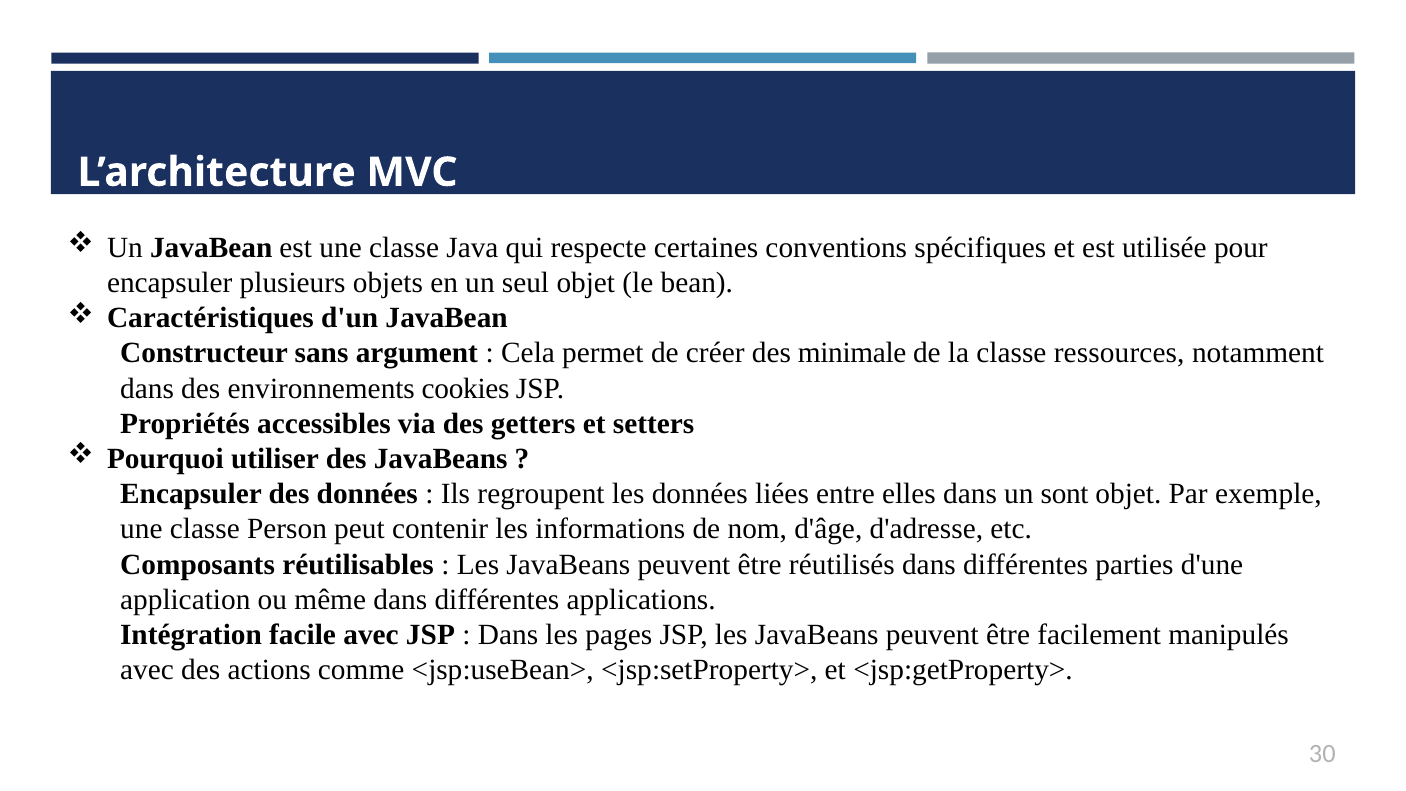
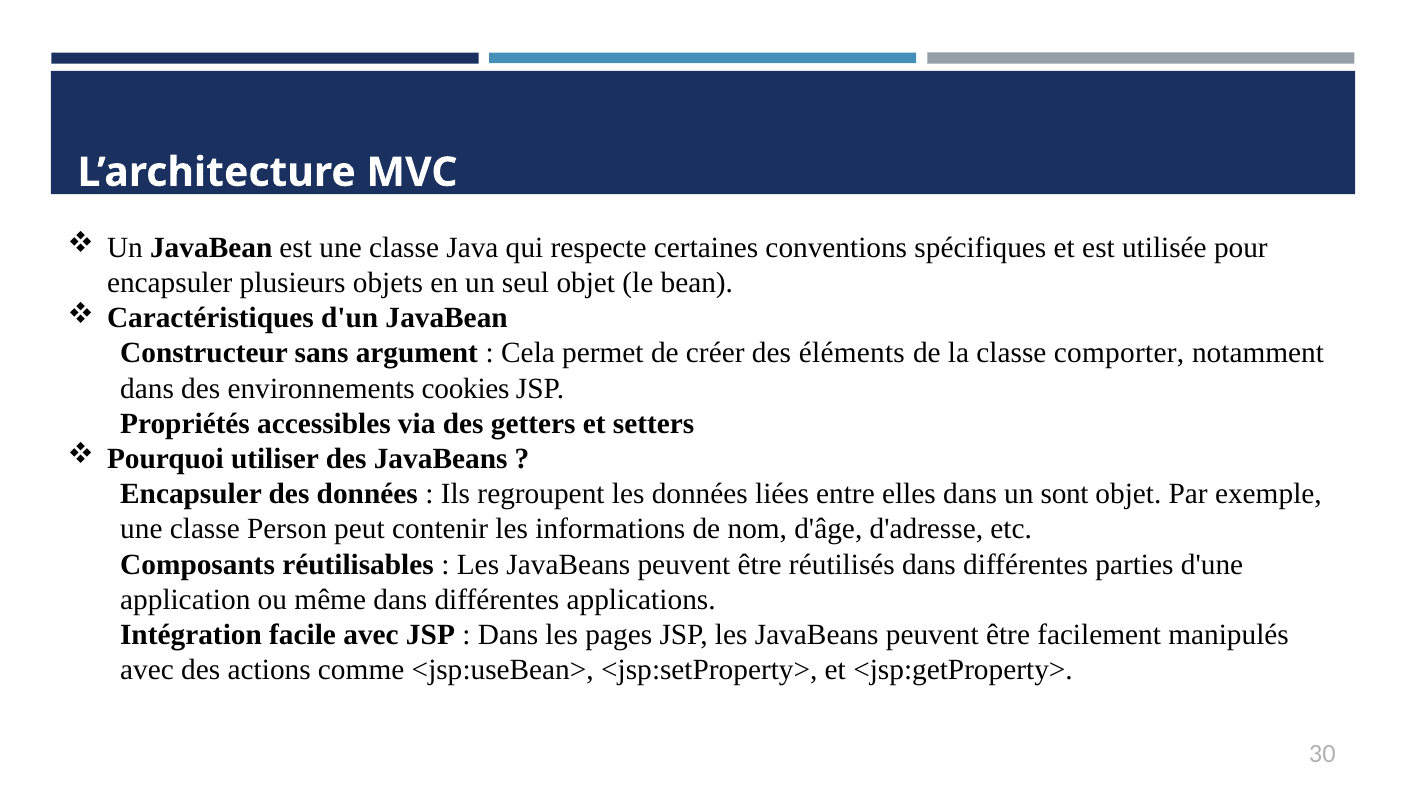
minimale: minimale -> éléments (852, 353)
ressources: ressources -> comporter (1119, 353)
